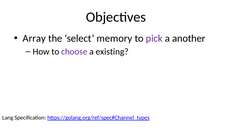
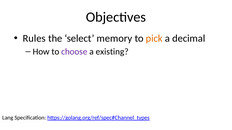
Array: Array -> Rules (34, 39)
pick colour: purple -> orange (154, 39)
another: another -> decimal (189, 39)
